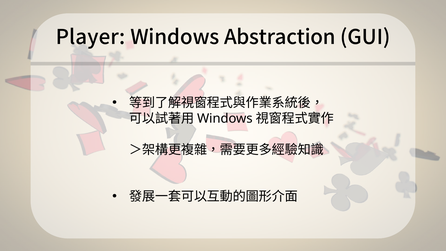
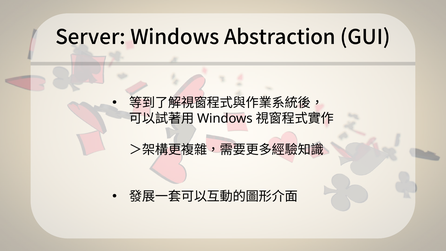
Player: Player -> Server (91, 37)
